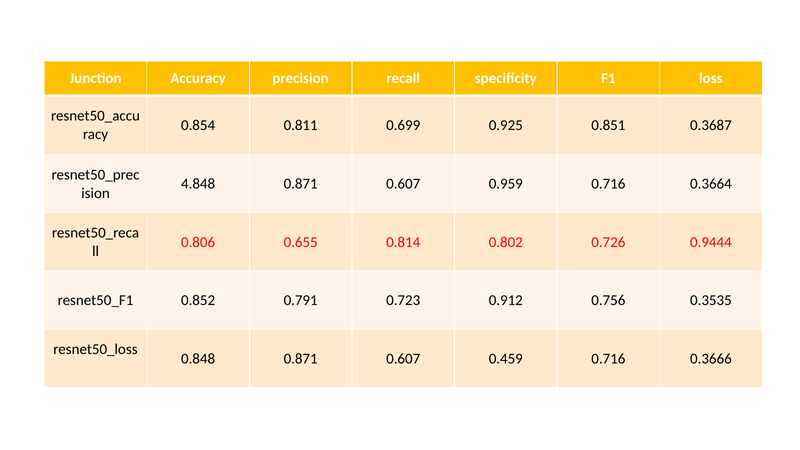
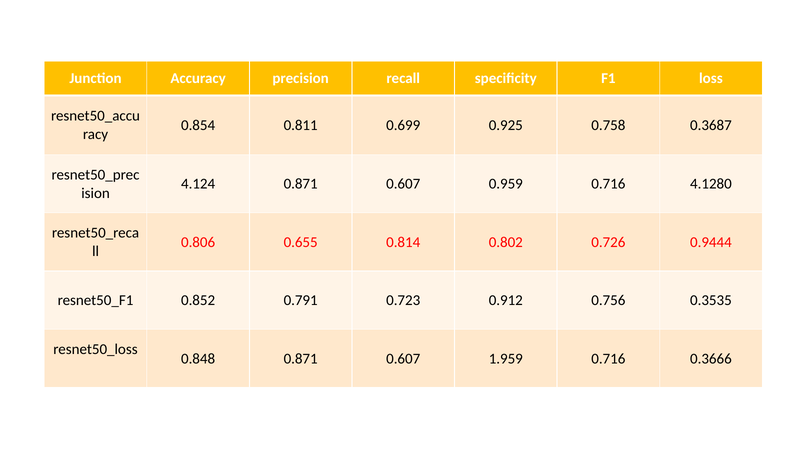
0.851: 0.851 -> 0.758 (608, 125)
4.848: 4.848 -> 4.124 (198, 184)
0.3664: 0.3664 -> 4.1280 (711, 184)
0.459: 0.459 -> 1.959 (506, 359)
